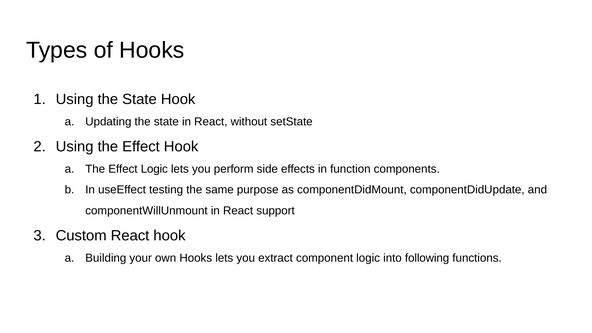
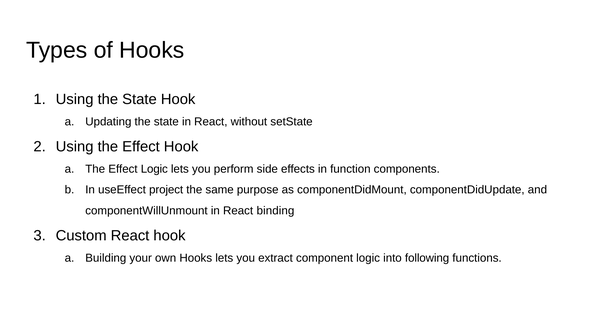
testing: testing -> project (166, 190)
support: support -> binding (275, 211)
